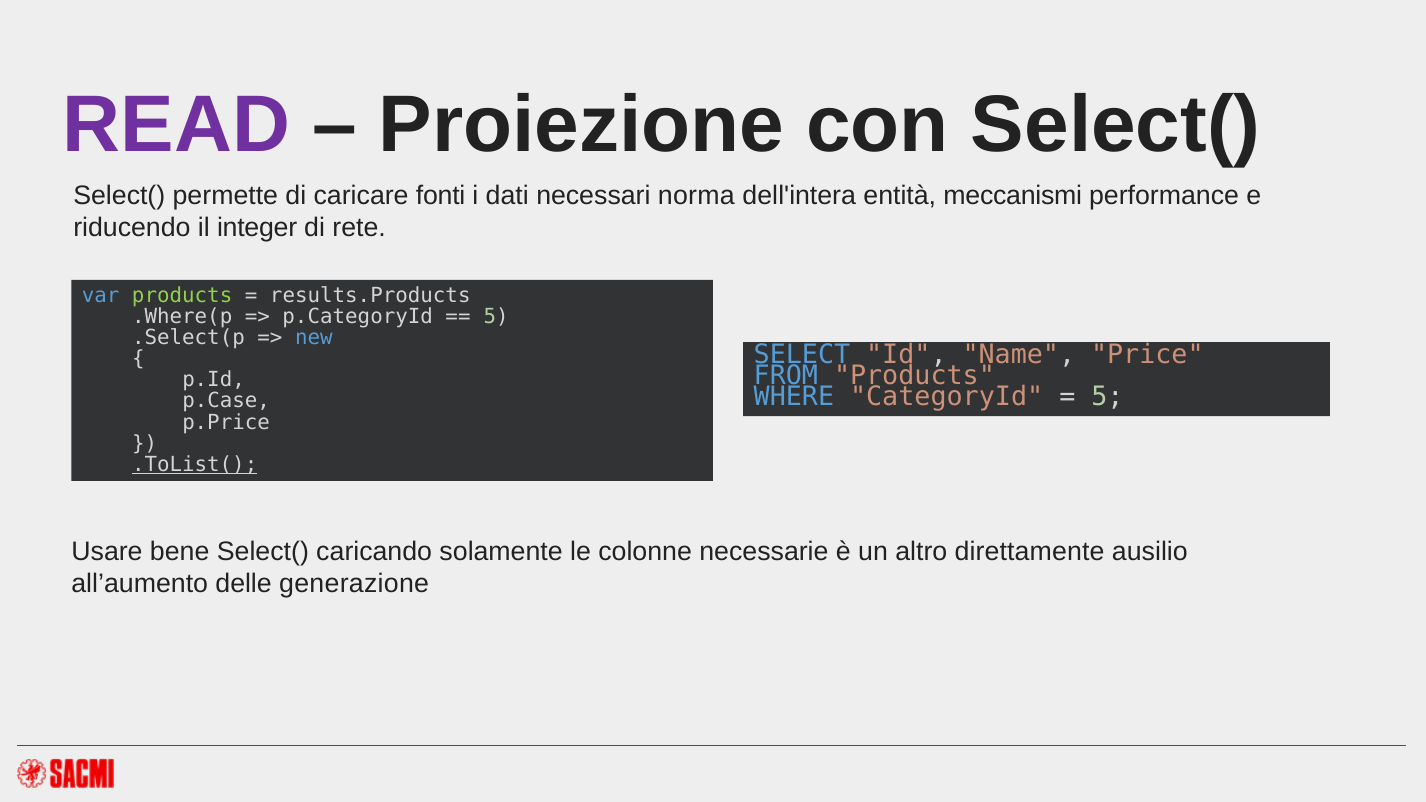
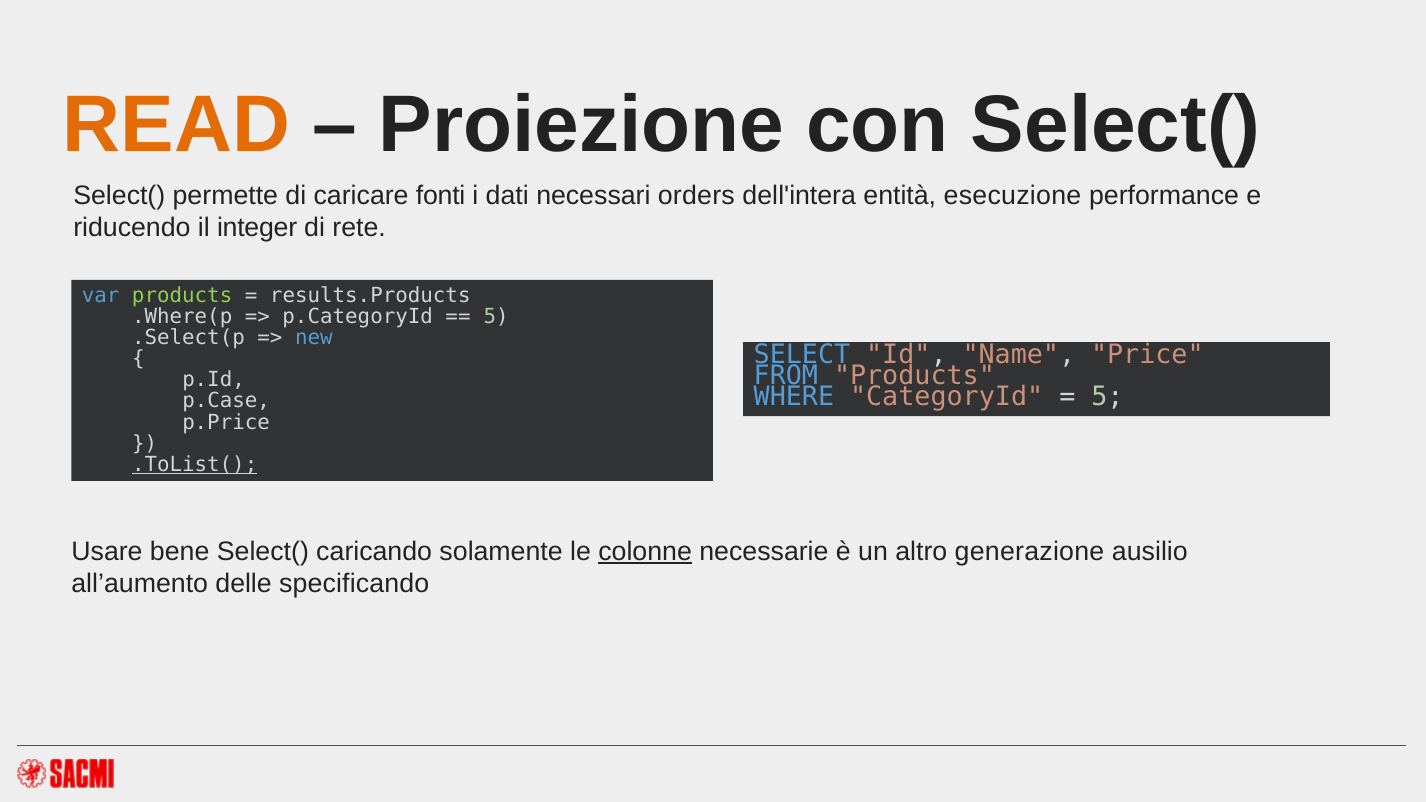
READ colour: purple -> orange (176, 125)
norma: norma -> orders (696, 196)
meccanismi: meccanismi -> esecuzione (1013, 196)
colonne underline: none -> present (645, 551)
direttamente: direttamente -> generazione (1029, 551)
generazione: generazione -> specificando (354, 583)
